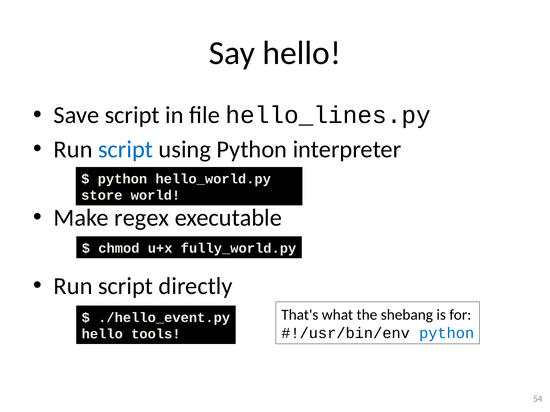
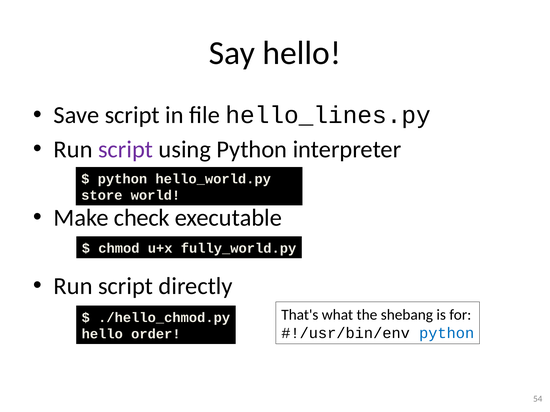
script colour: blue -> purple (126, 150)
regex: regex -> check (142, 218)
./hello_event.py: ./hello_event.py -> ./hello_chmod.py (164, 318)
tools: tools -> order (156, 334)
